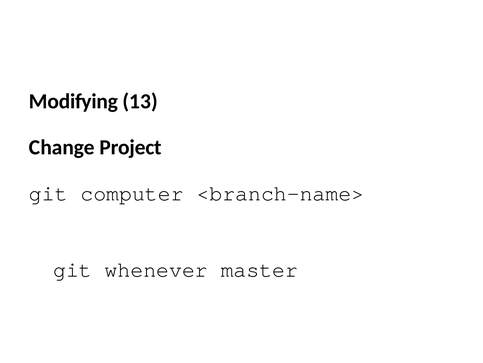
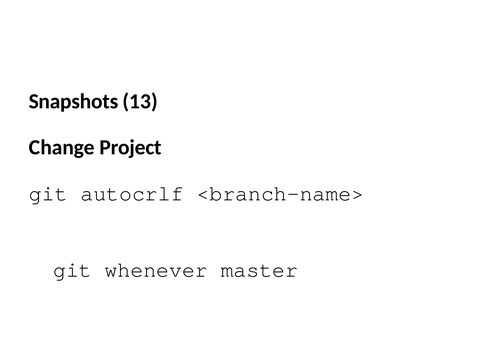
Modifying: Modifying -> Snapshots (73, 101)
computer: computer -> autocrlf (132, 193)
